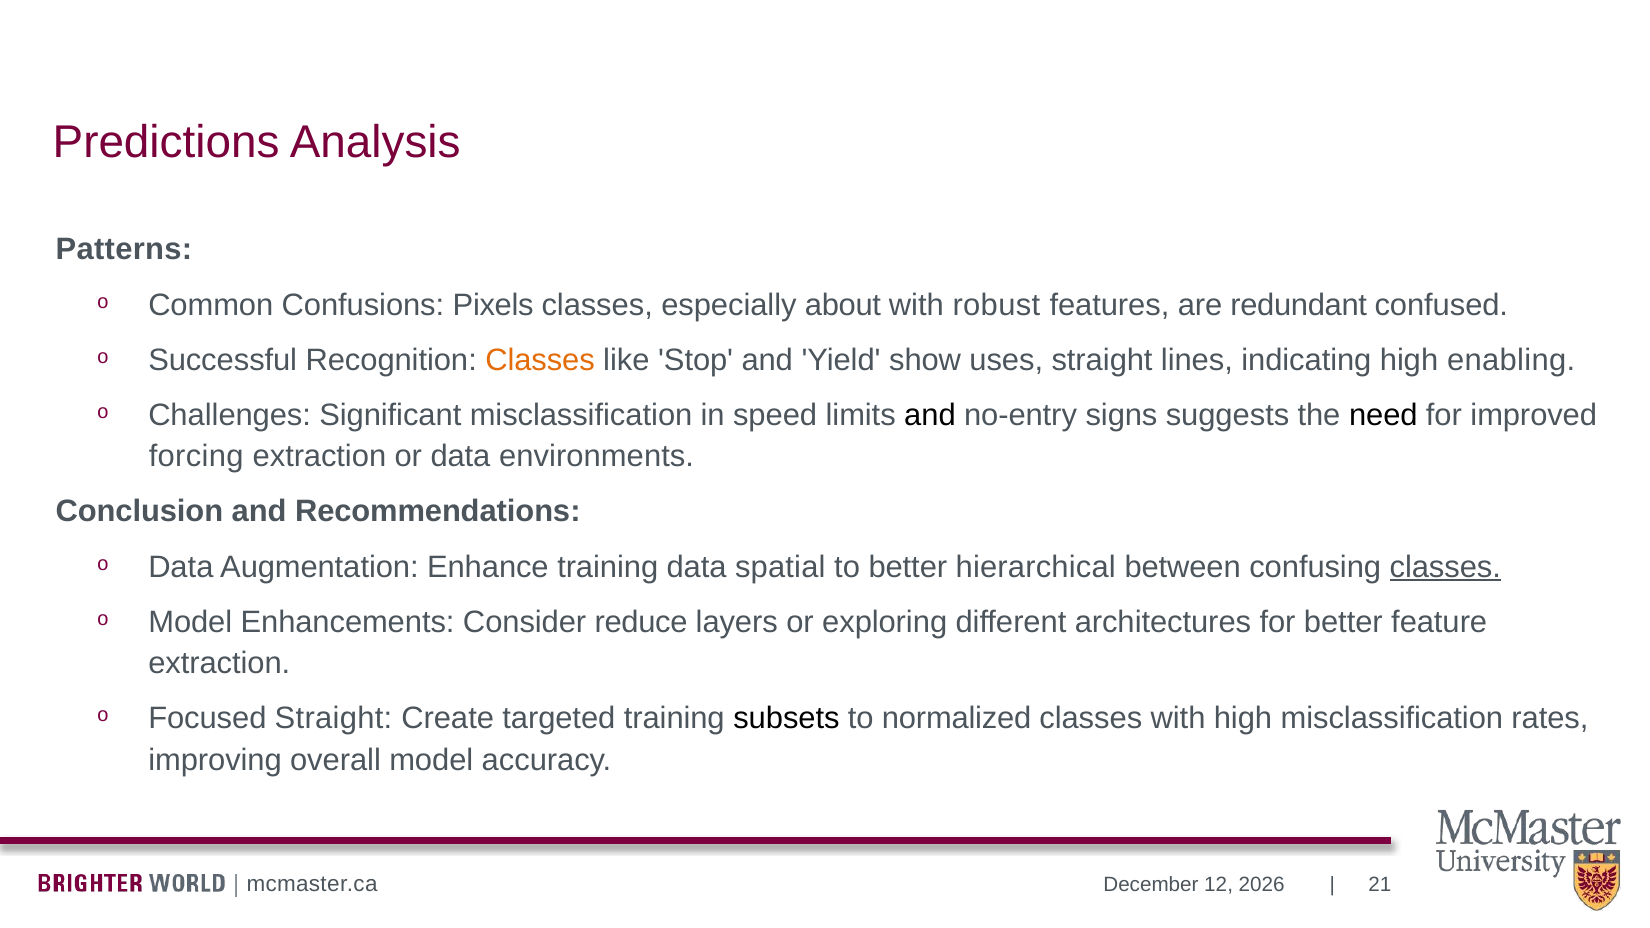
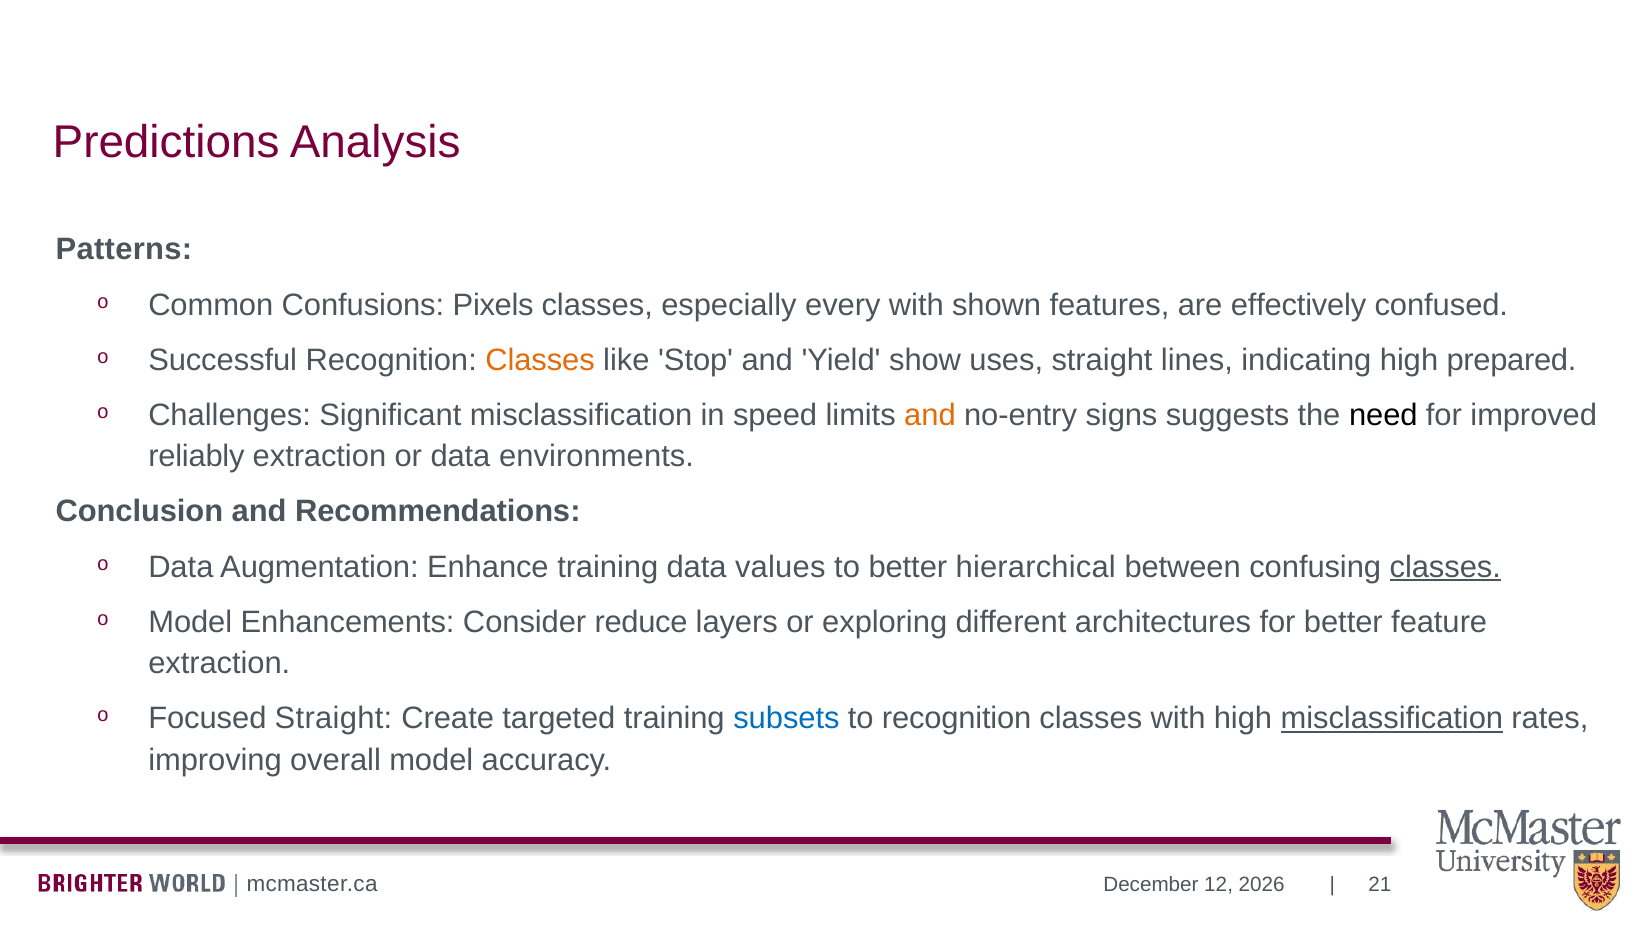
about: about -> every (843, 305)
robust: robust -> shown (997, 305)
redundant: redundant -> effectively (1299, 305)
enabling: enabling -> prepared (1511, 360)
and colour: black -> orange (930, 415)
forcing: forcing -> reliably (196, 457)
spatial: spatial -> values (780, 567)
subsets colour: black -> blue (786, 719)
to normalized: normalized -> recognition (957, 719)
misclassification underline: none -> present (1392, 719)
